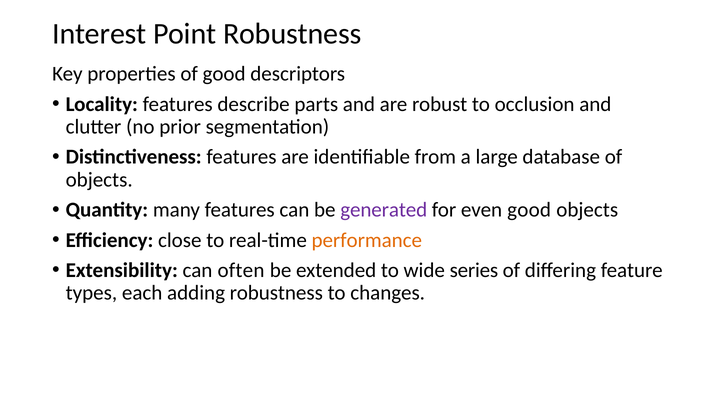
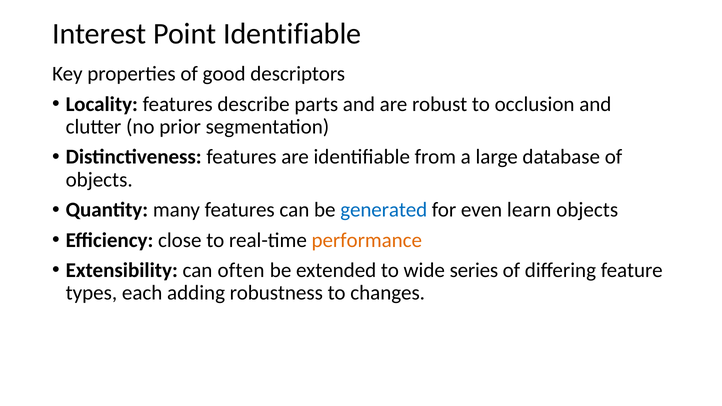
Point Robustness: Robustness -> Identifiable (292, 34)
generated colour: purple -> blue (384, 210)
even good: good -> learn (529, 210)
